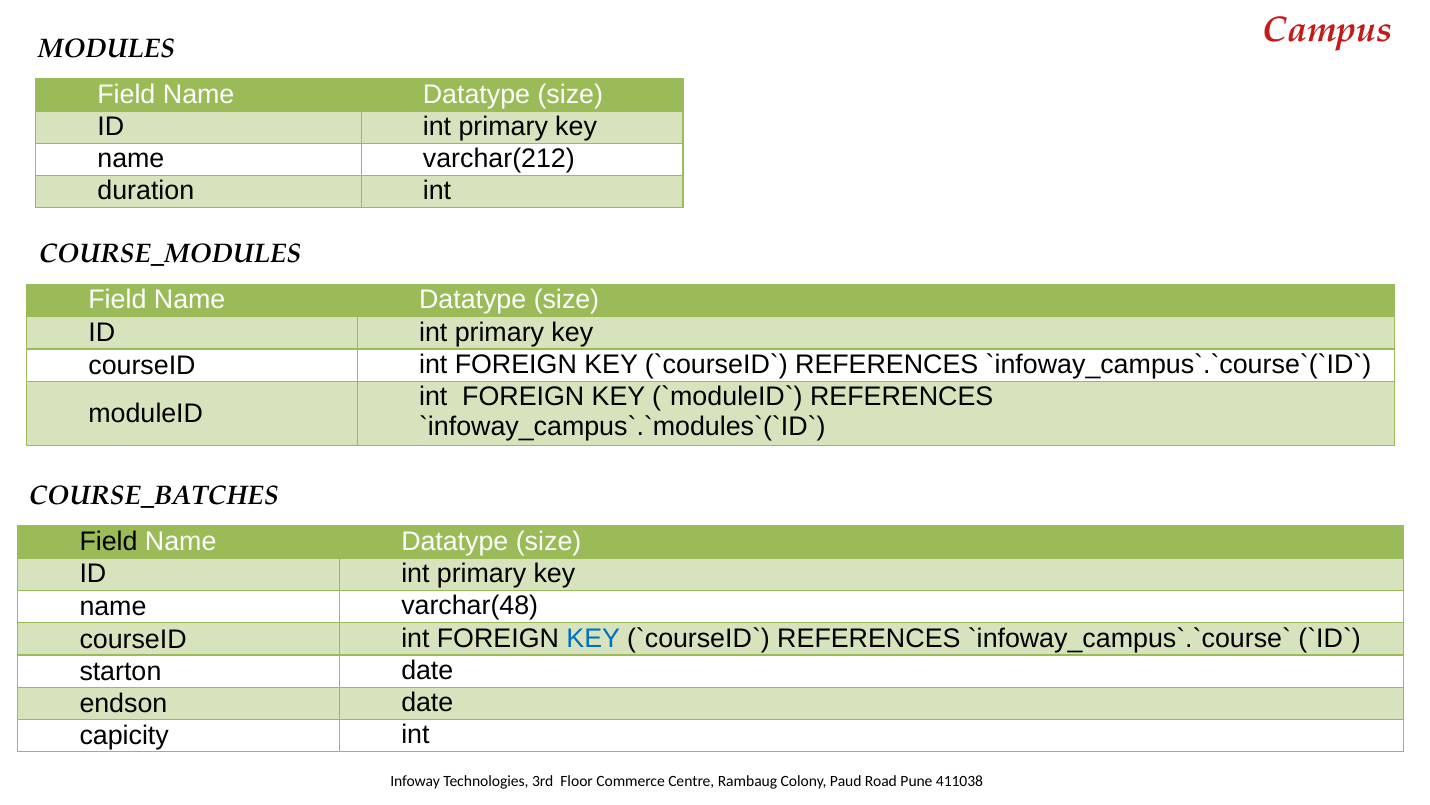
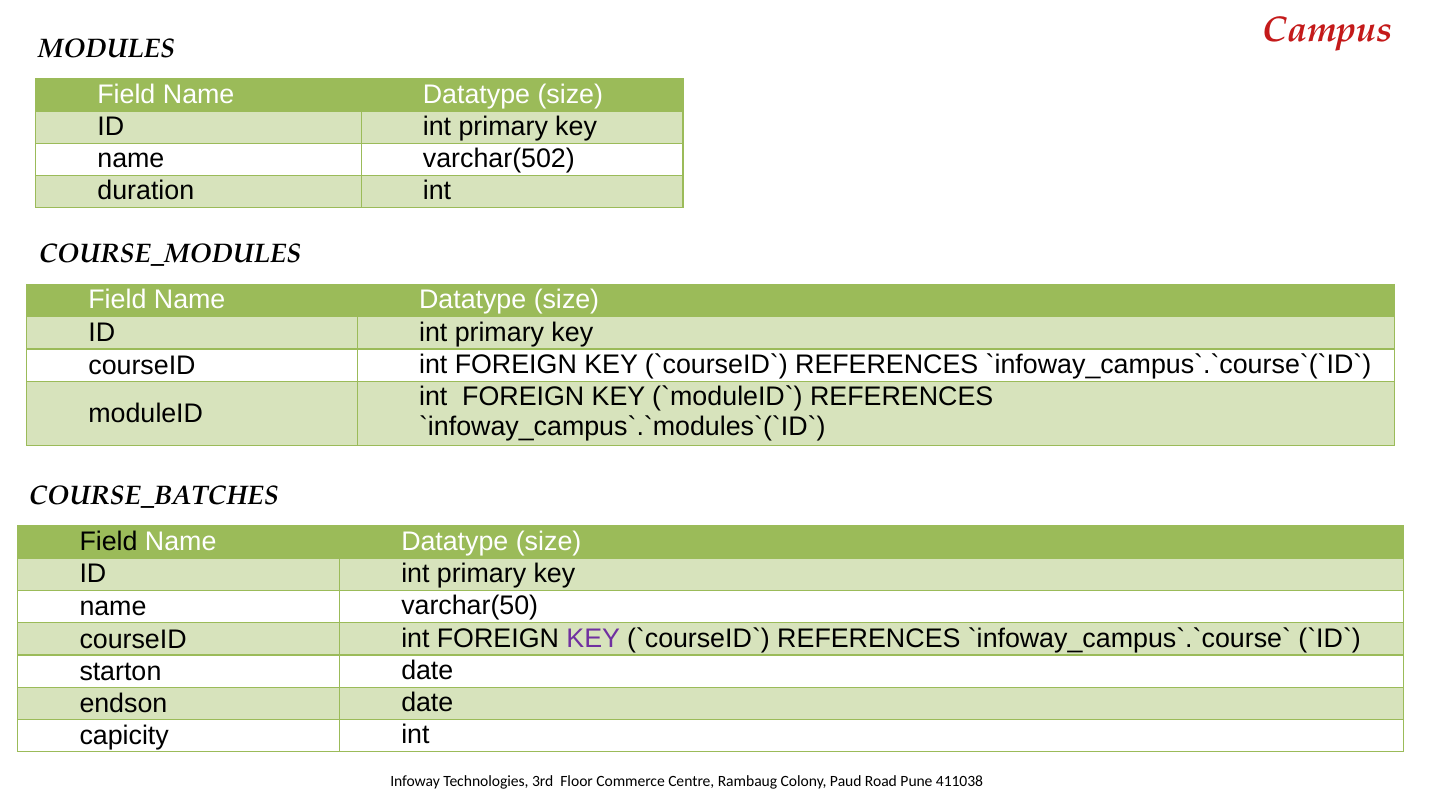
varchar(212: varchar(212 -> varchar(502 (499, 159)
varchar(48: varchar(48 -> varchar(50 (470, 606)
KEY colour: blue -> purple (593, 638)
